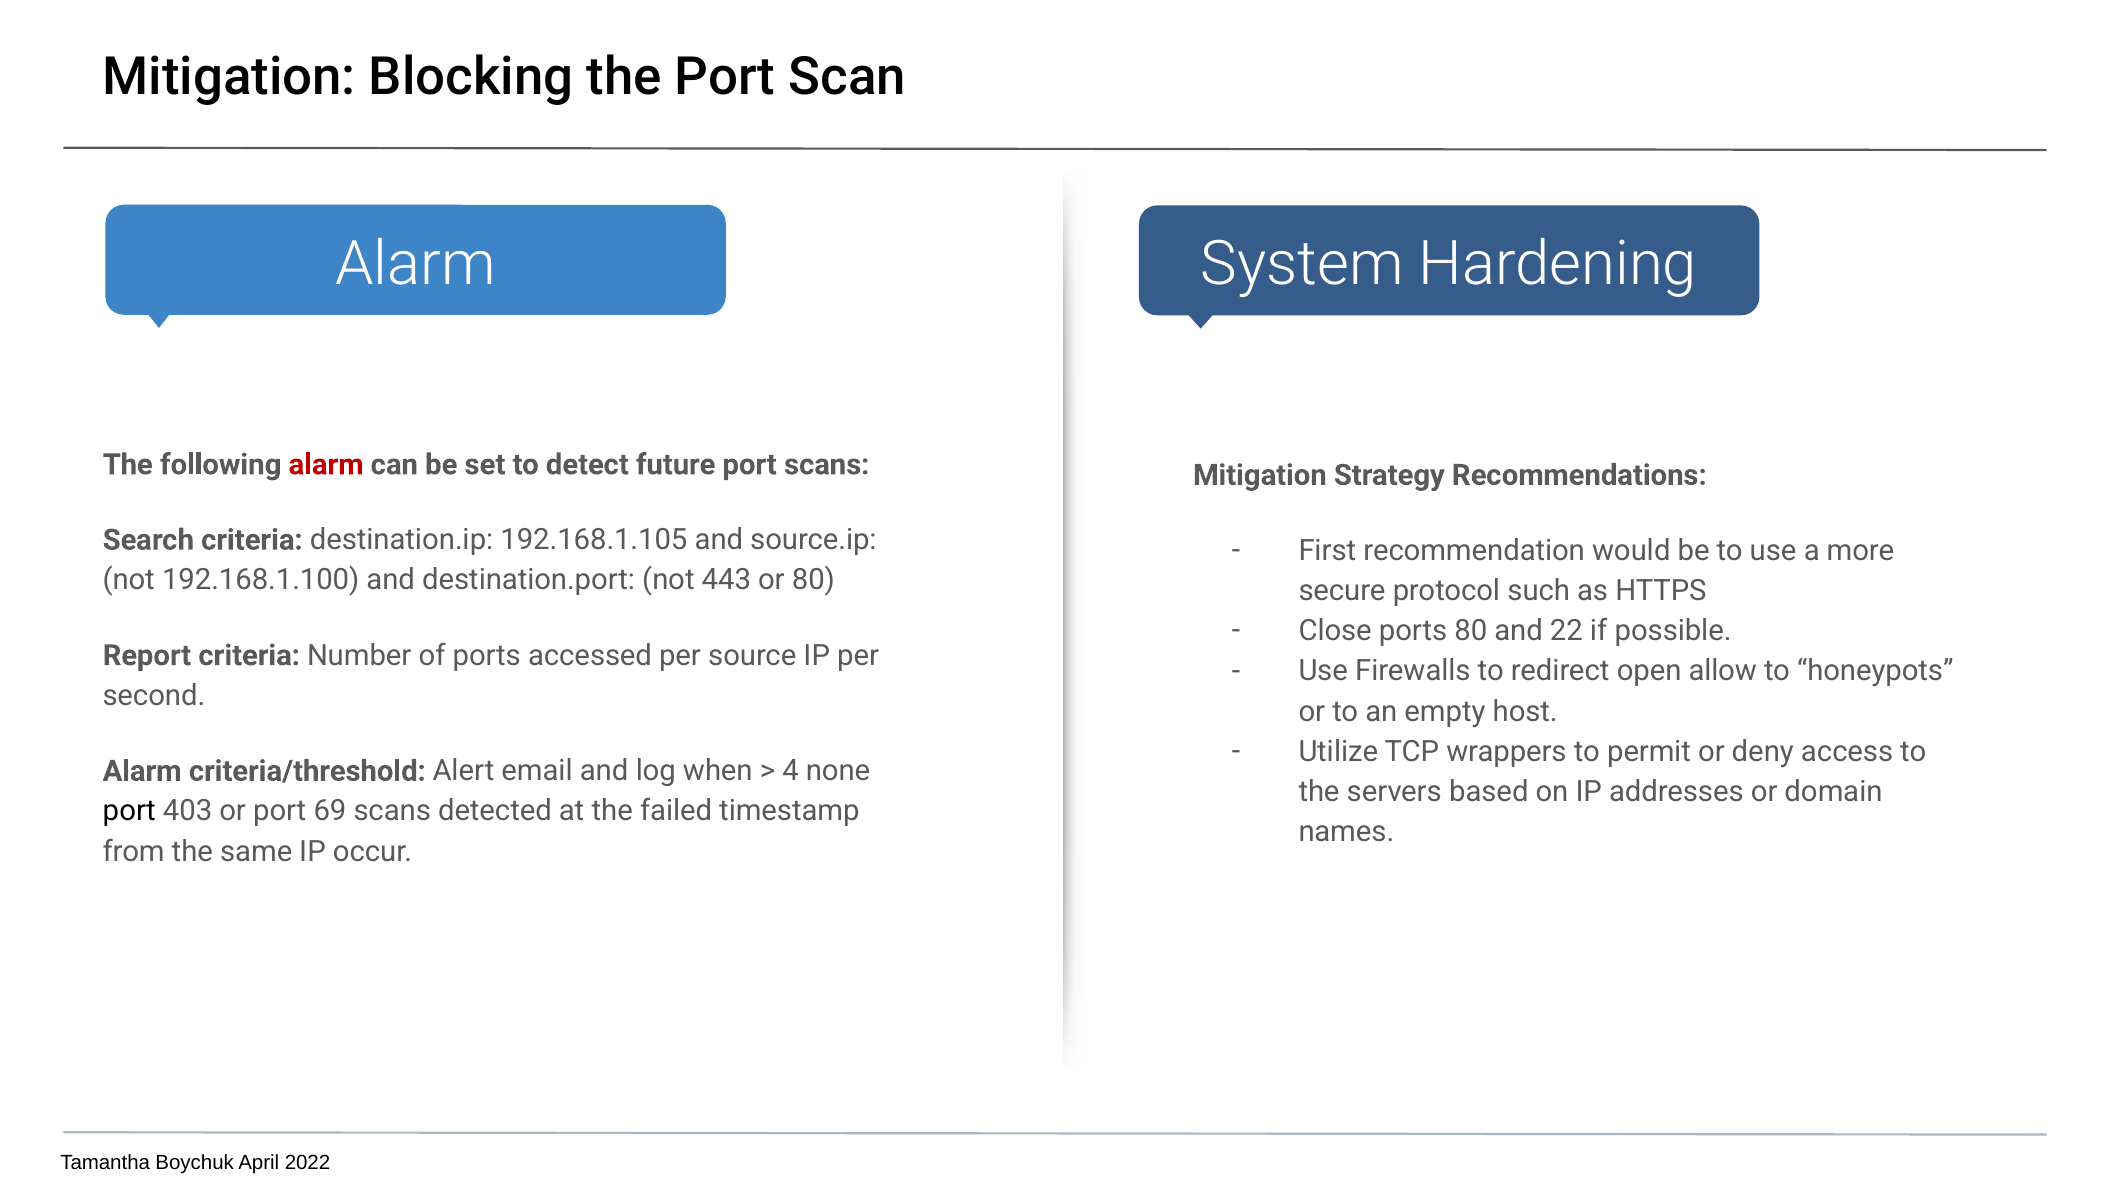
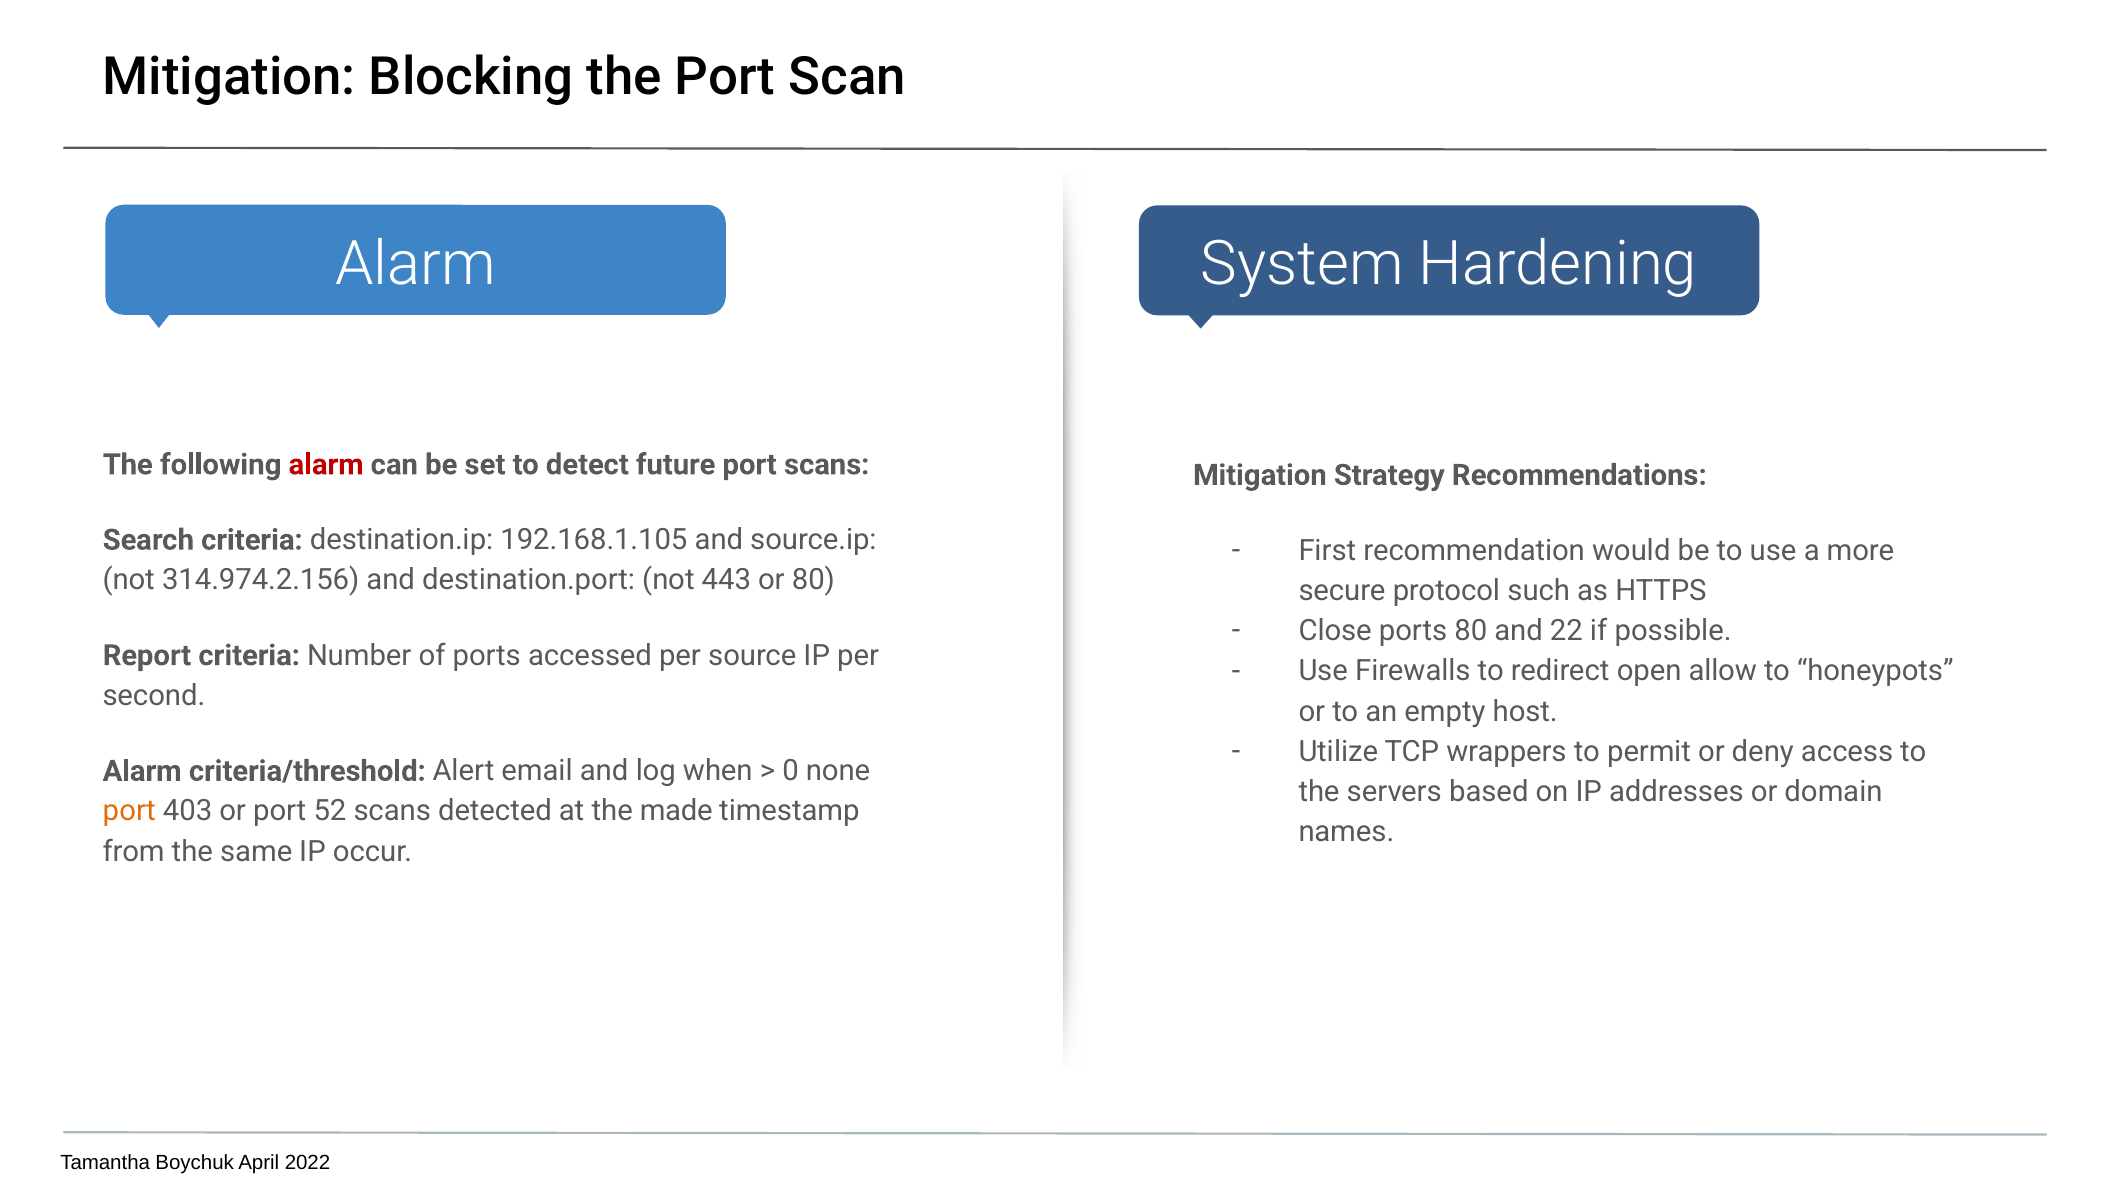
192.168.1.100: 192.168.1.100 -> 314.974.2.156 (261, 580)
4: 4 -> 0 (791, 771)
port colour: black -> orange (129, 811)
69: 69 -> 52 (330, 811)
failed: failed -> made (676, 811)
